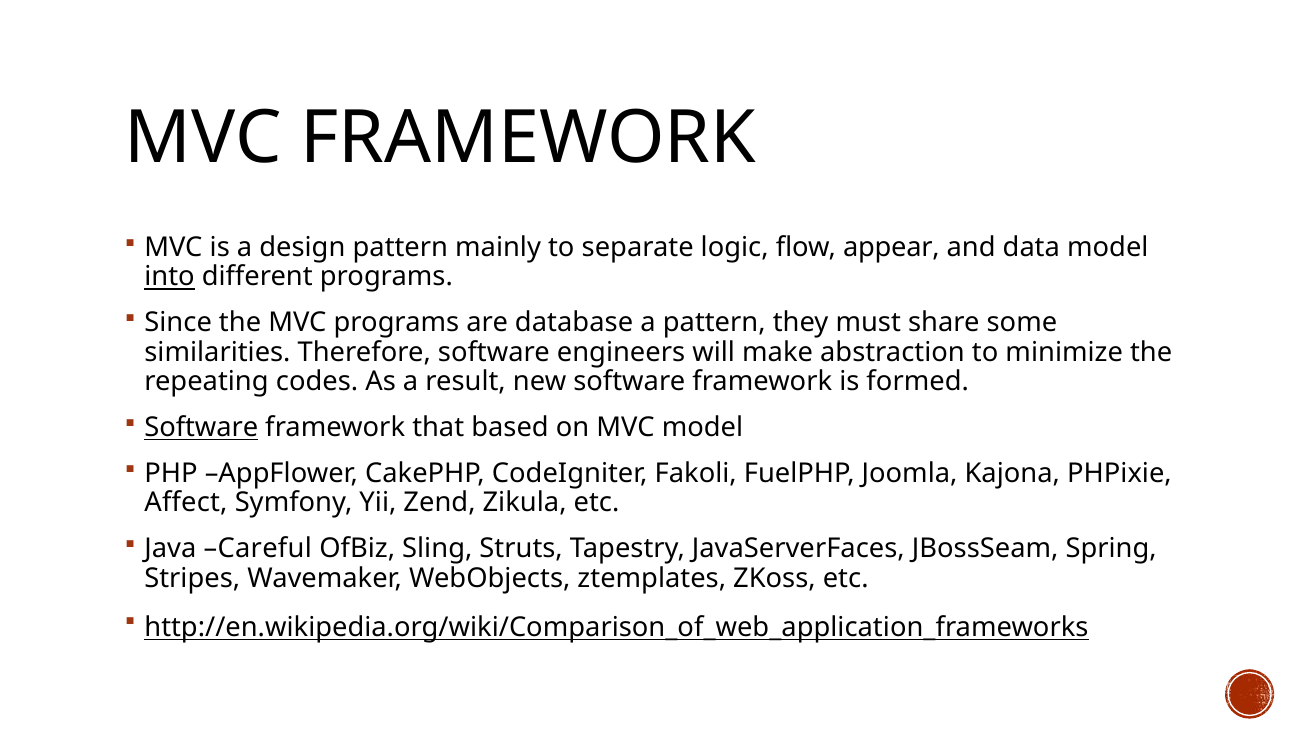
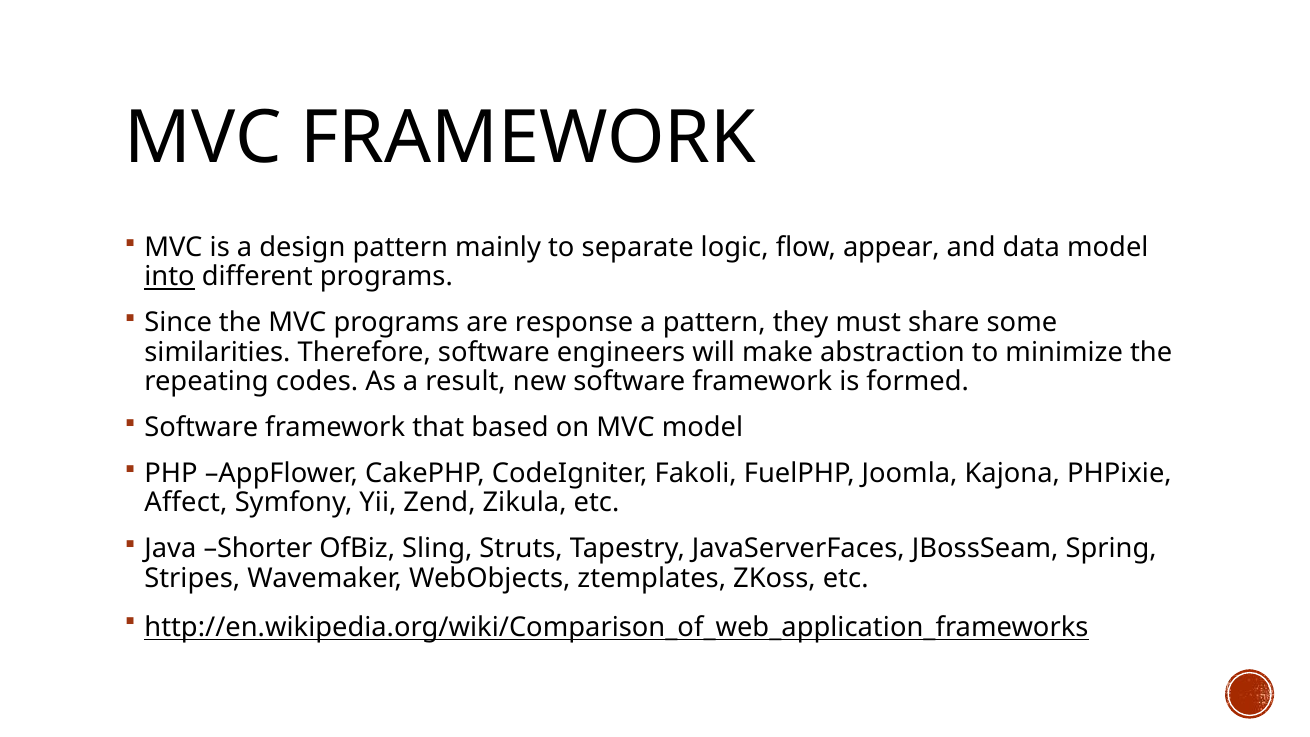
database: database -> response (574, 323)
Software underline: present -> none (201, 428)
Careful: Careful -> Shorter (258, 549)
